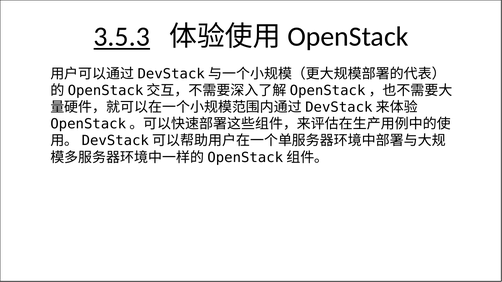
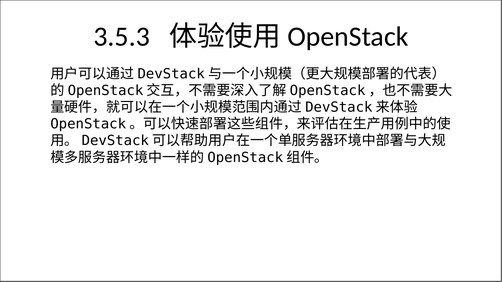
3.5.3 underline: present -> none (122, 37)
